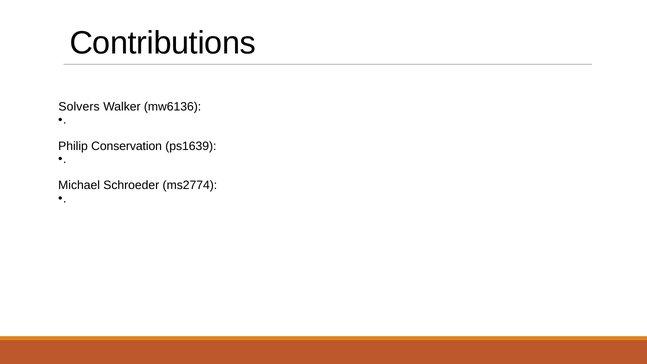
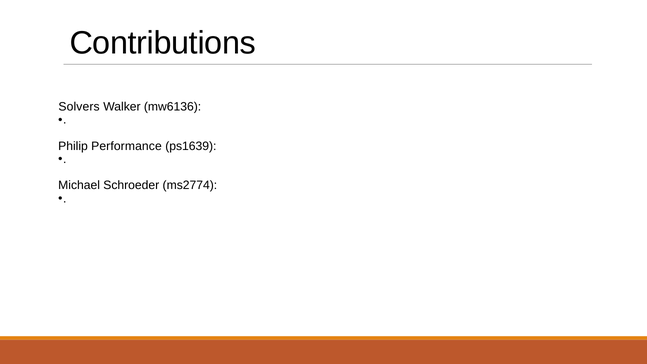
Conservation: Conservation -> Performance (126, 146)
